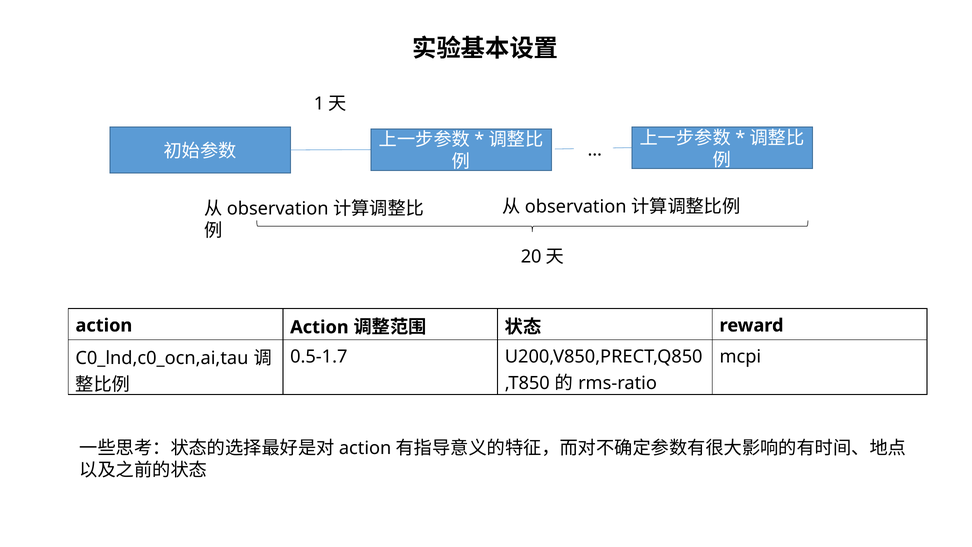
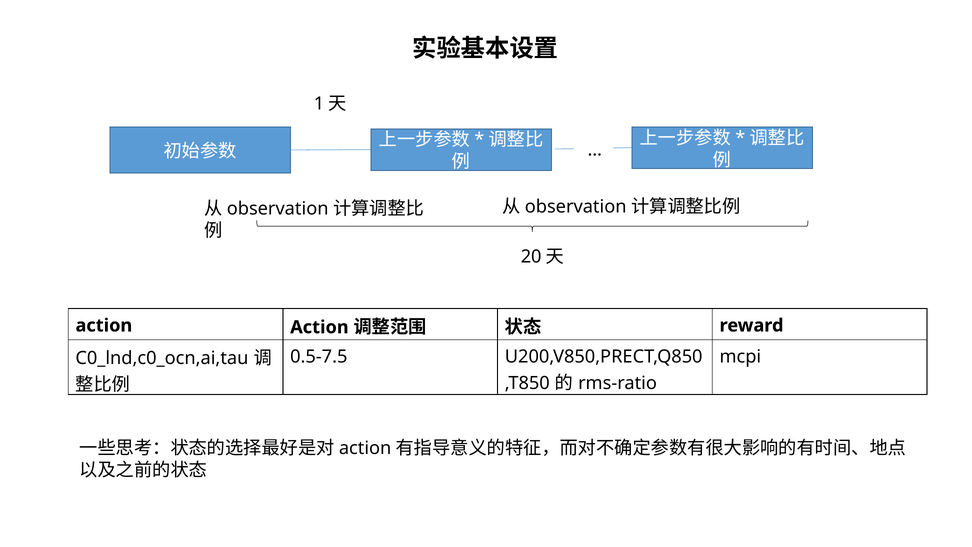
0.5-1.7: 0.5-1.7 -> 0.5-7.5 (319, 357)
